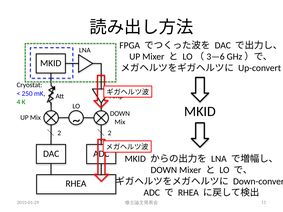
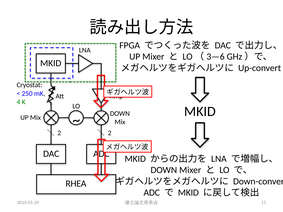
RHEA: RHEA -> MKID (188, 193)
